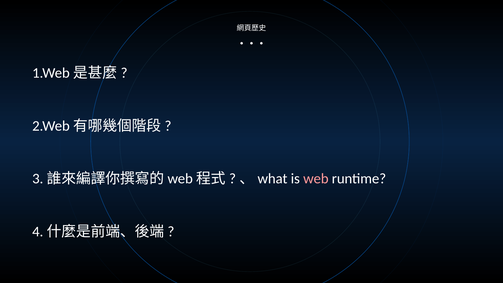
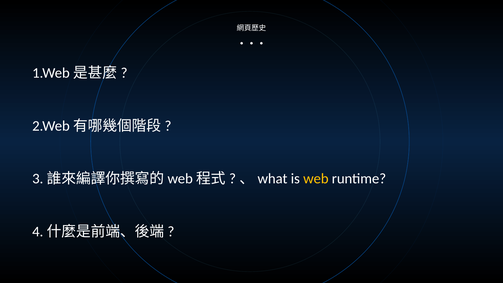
web colour: pink -> yellow (316, 179)
